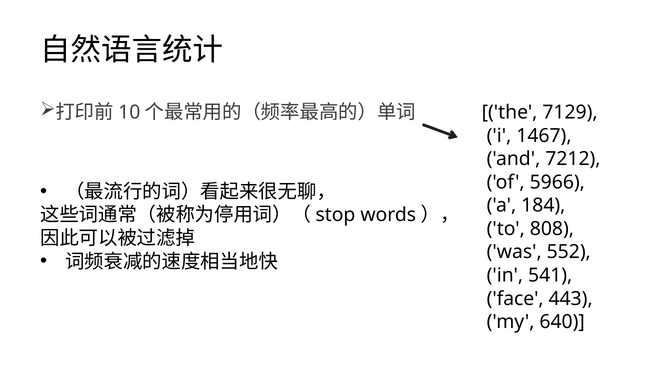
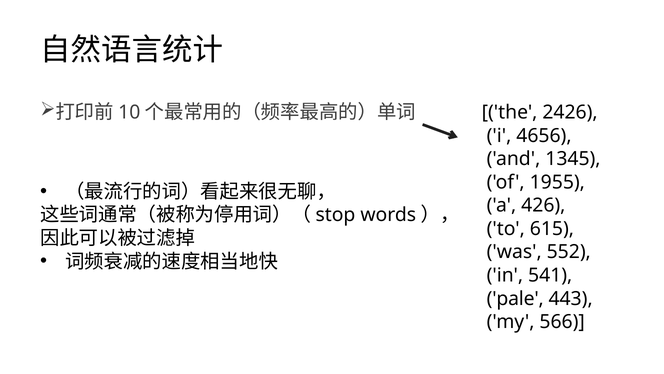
7129: 7129 -> 2426 (570, 112)
1467: 1467 -> 4656 (544, 135)
7212: 7212 -> 1345 (573, 159)
5966: 5966 -> 1955 (557, 182)
184: 184 -> 426 (543, 205)
808: 808 -> 615 (552, 228)
face: face -> pale (515, 298)
640: 640 -> 566 (562, 321)
